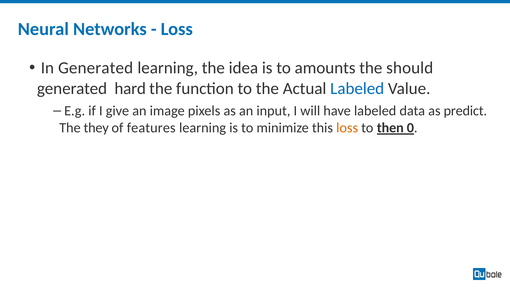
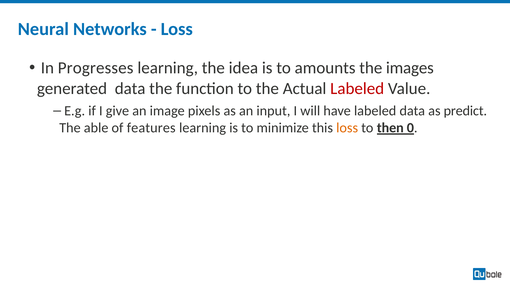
In Generated: Generated -> Progresses (96, 68)
should: should -> images (410, 68)
generated hard: hard -> data (130, 88)
Labeled colour: blue -> red (357, 88)
they: they -> able (96, 128)
